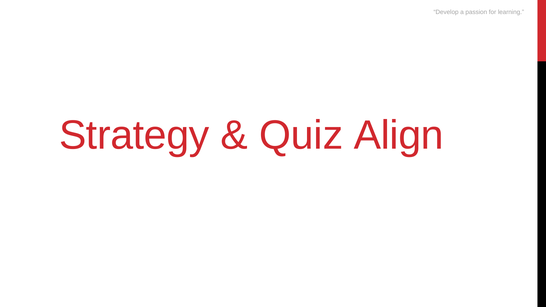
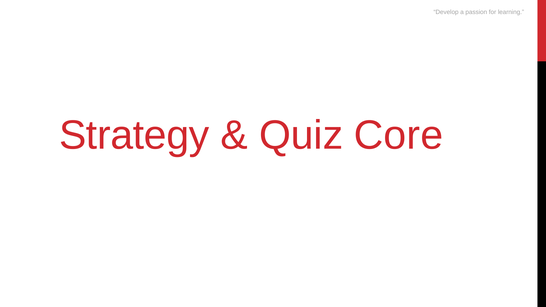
Align: Align -> Core (399, 135)
